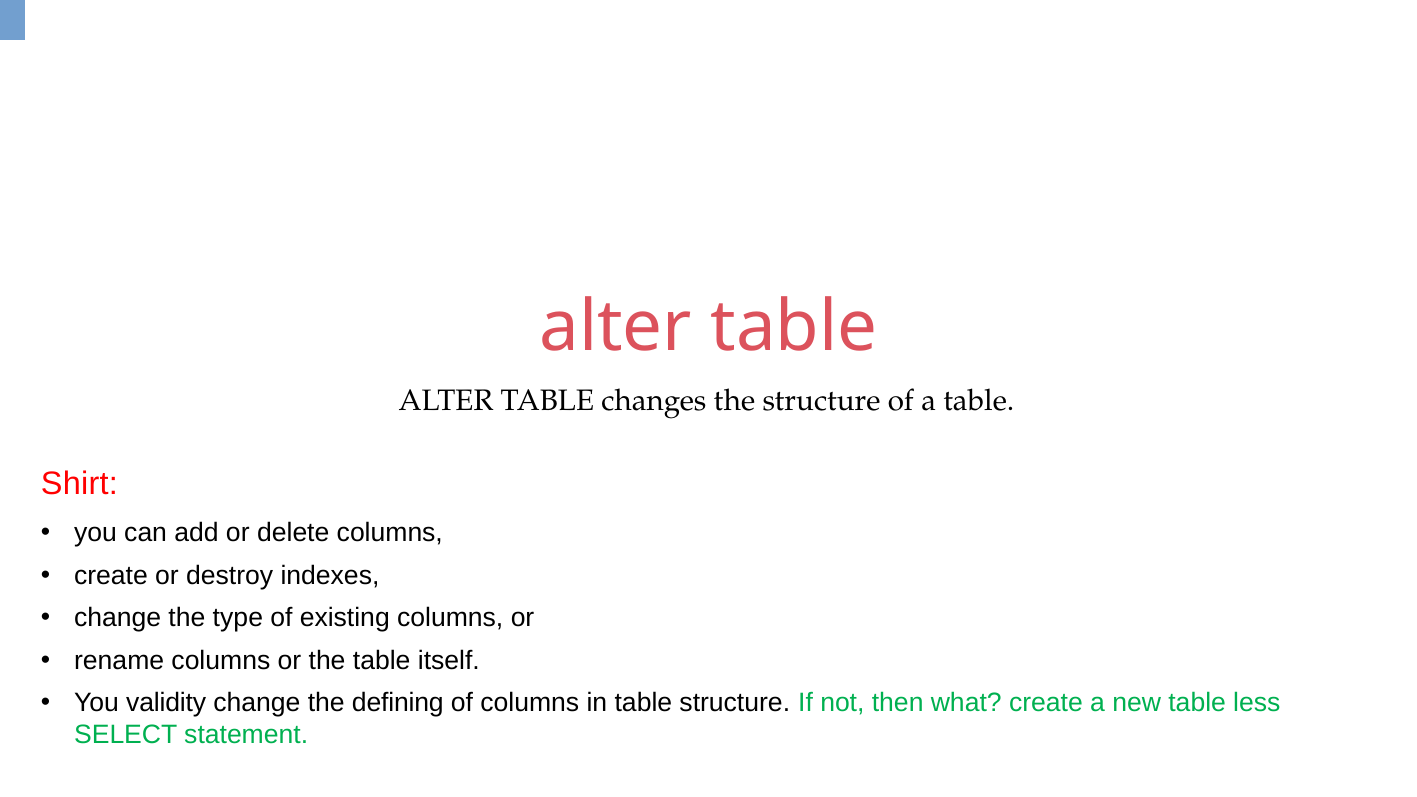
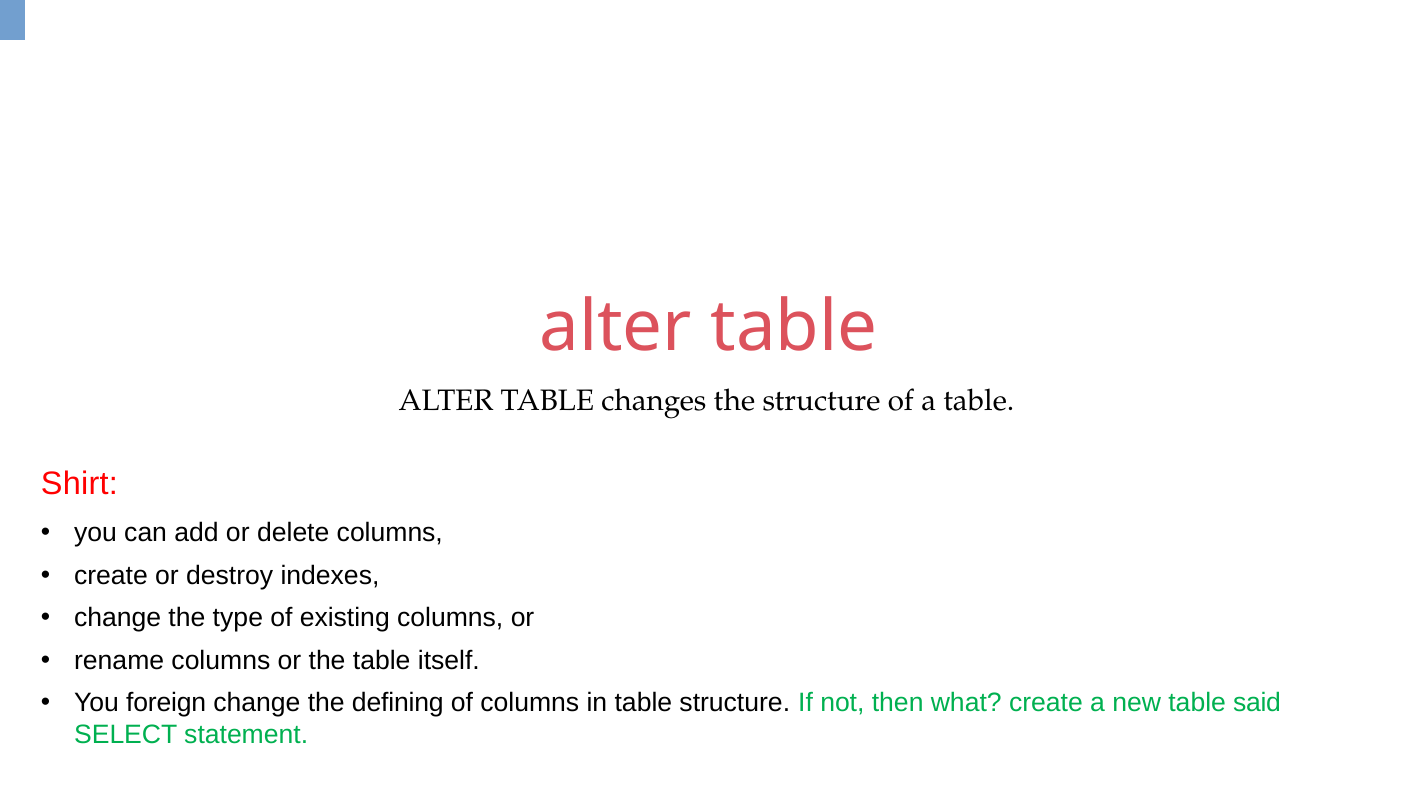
validity: validity -> foreign (166, 703)
less: less -> said (1257, 703)
